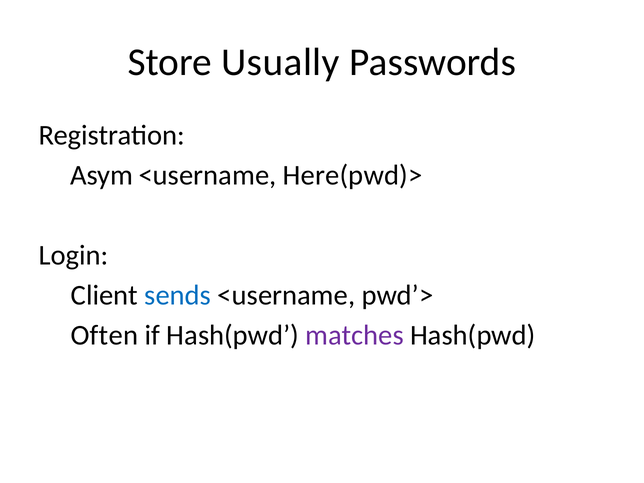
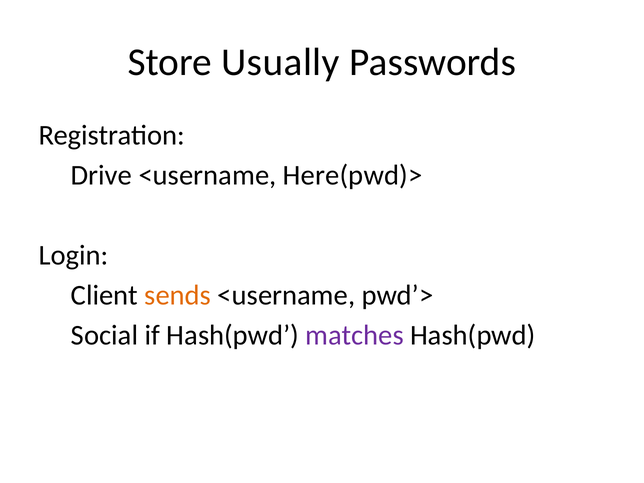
Asym: Asym -> Drive (101, 175)
sends colour: blue -> orange (178, 295)
Often: Often -> Social (105, 336)
